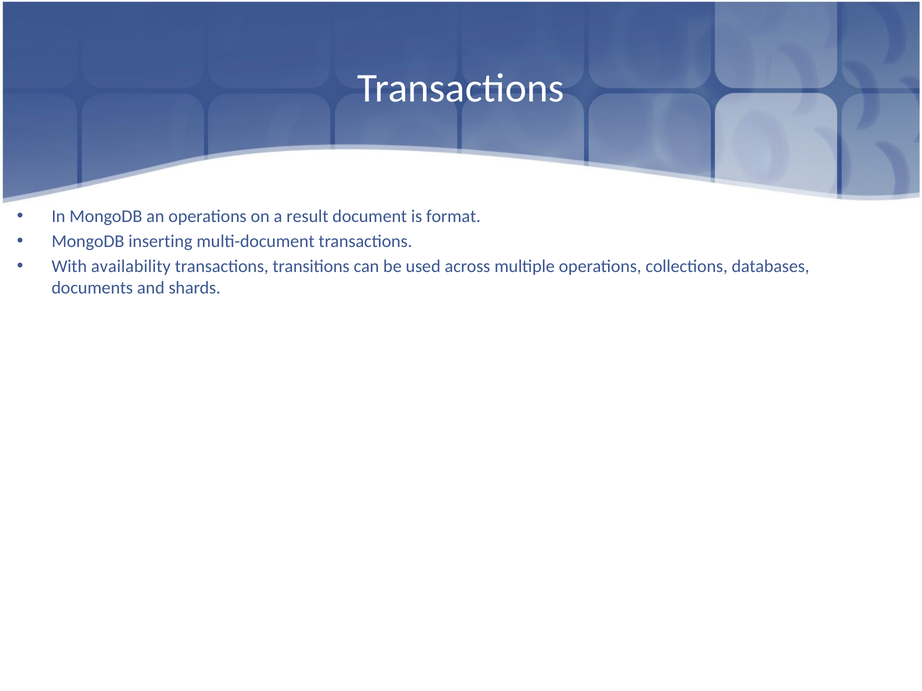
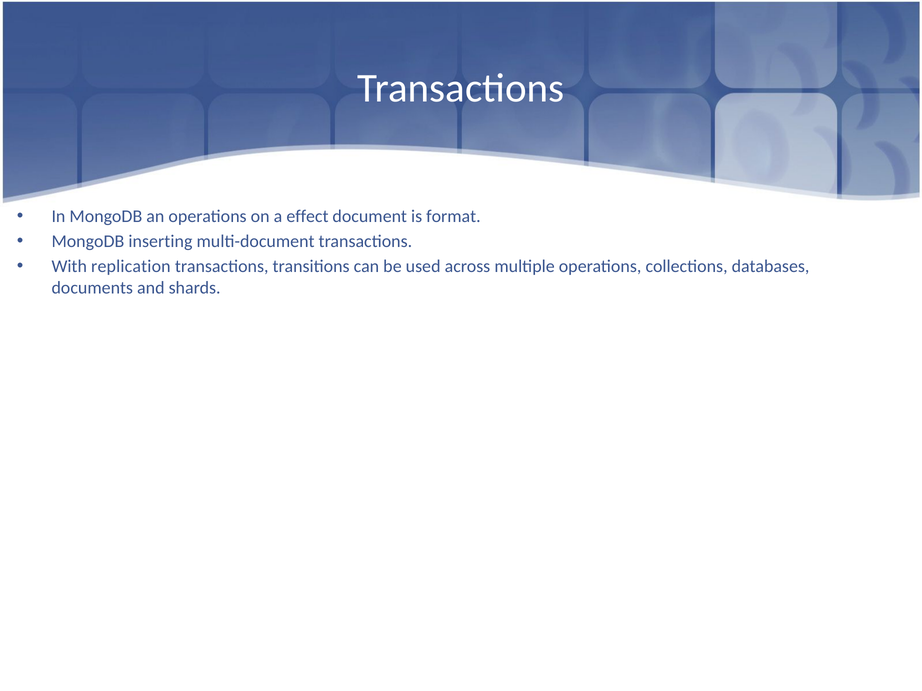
result: result -> effect (307, 216)
availability: availability -> replication (131, 267)
